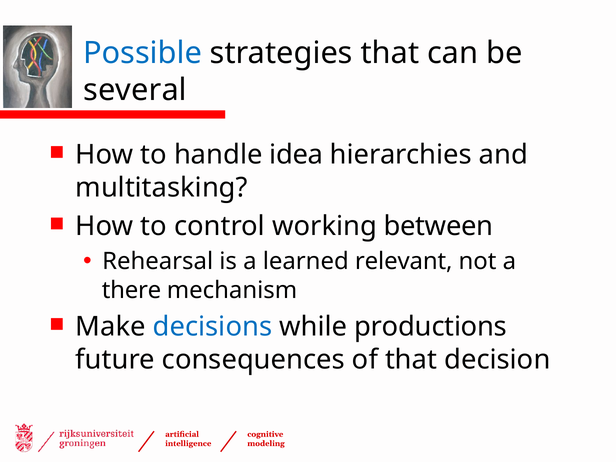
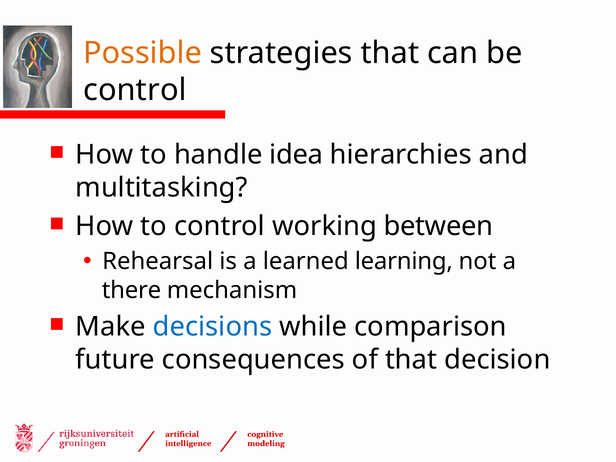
Possible colour: blue -> orange (143, 53)
several: several -> control (135, 90)
relevant: relevant -> learning (404, 261)
productions: productions -> comparison (431, 327)
